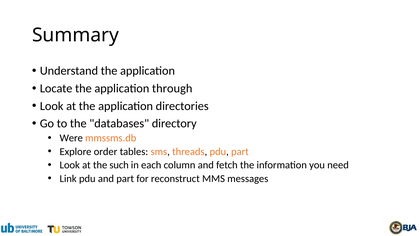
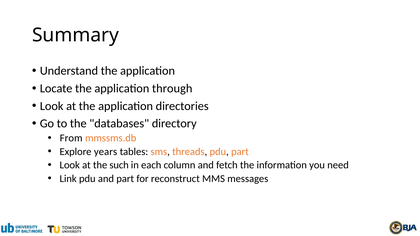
Were: Were -> From (71, 138)
order: order -> years (106, 152)
